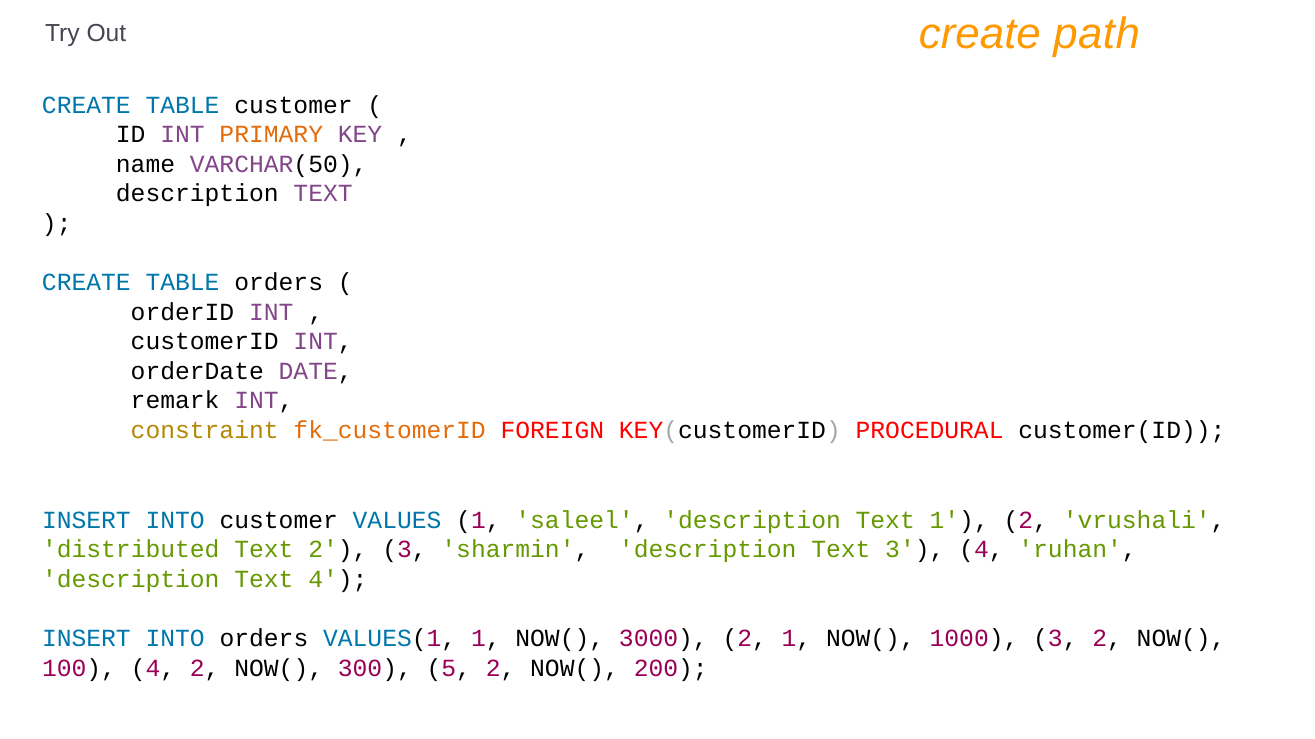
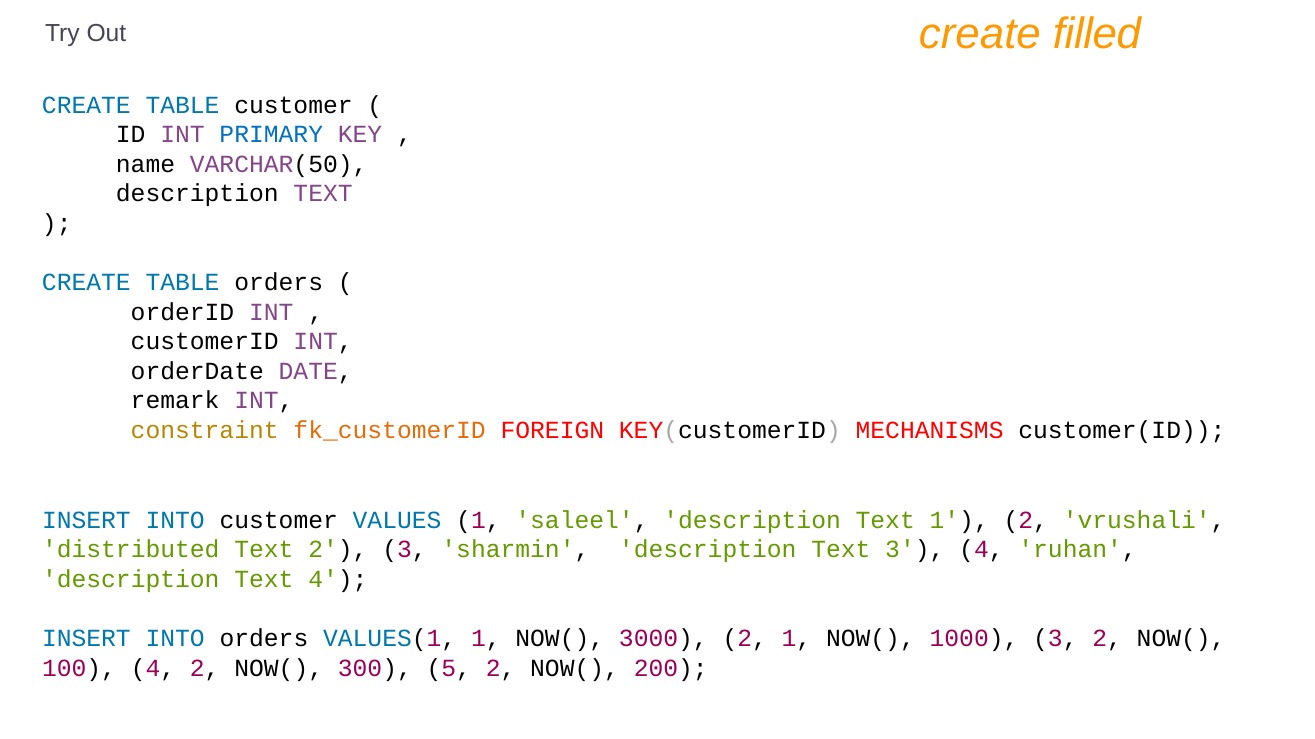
path: path -> filled (1097, 34)
PRIMARY colour: orange -> blue (271, 135)
PROCEDURAL: PROCEDURAL -> MECHANISMS (930, 431)
